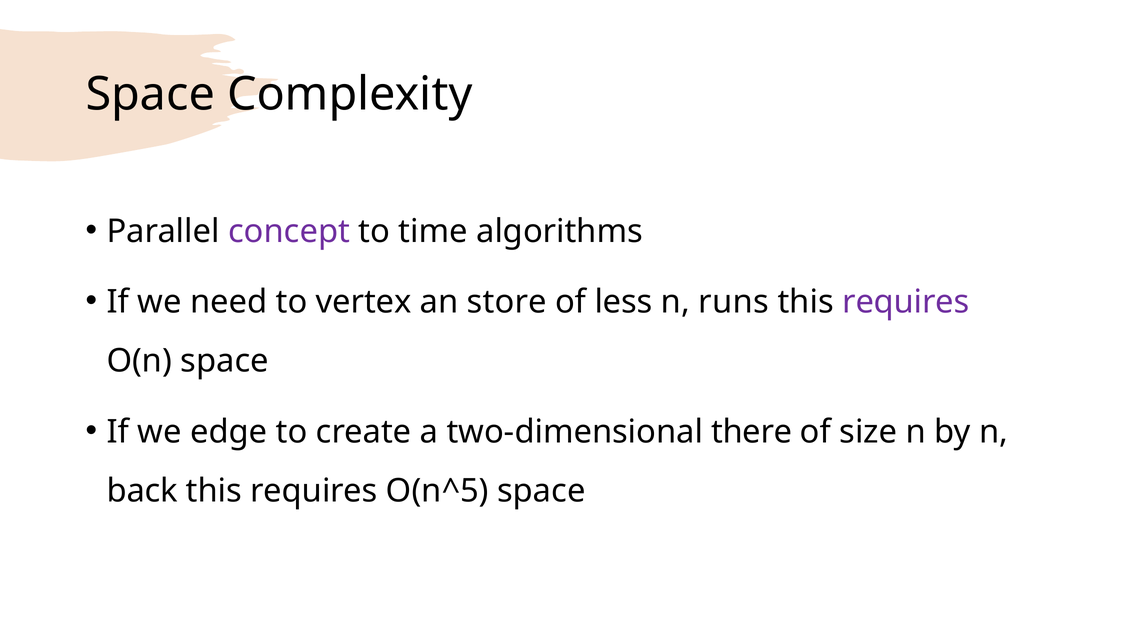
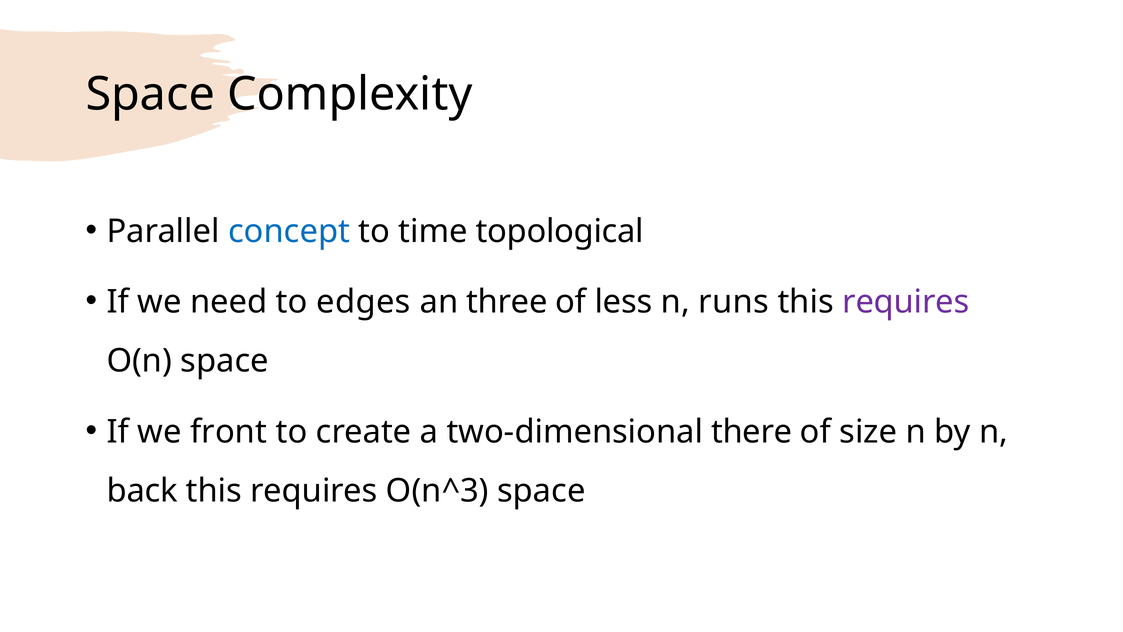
concept colour: purple -> blue (289, 231)
algorithms: algorithms -> topological (560, 231)
vertex: vertex -> edges (363, 302)
store: store -> three (507, 302)
edge: edge -> front (229, 431)
O(n^5: O(n^5 -> O(n^3 (437, 490)
